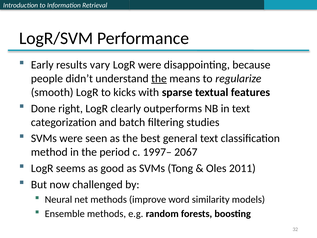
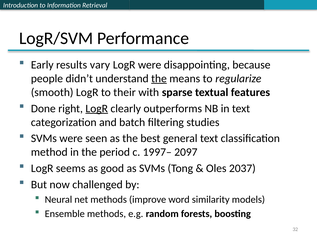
kicks: kicks -> their (125, 92)
LogR underline: none -> present (97, 108)
2067: 2067 -> 2097 (186, 152)
2011: 2011 -> 2037 (242, 168)
